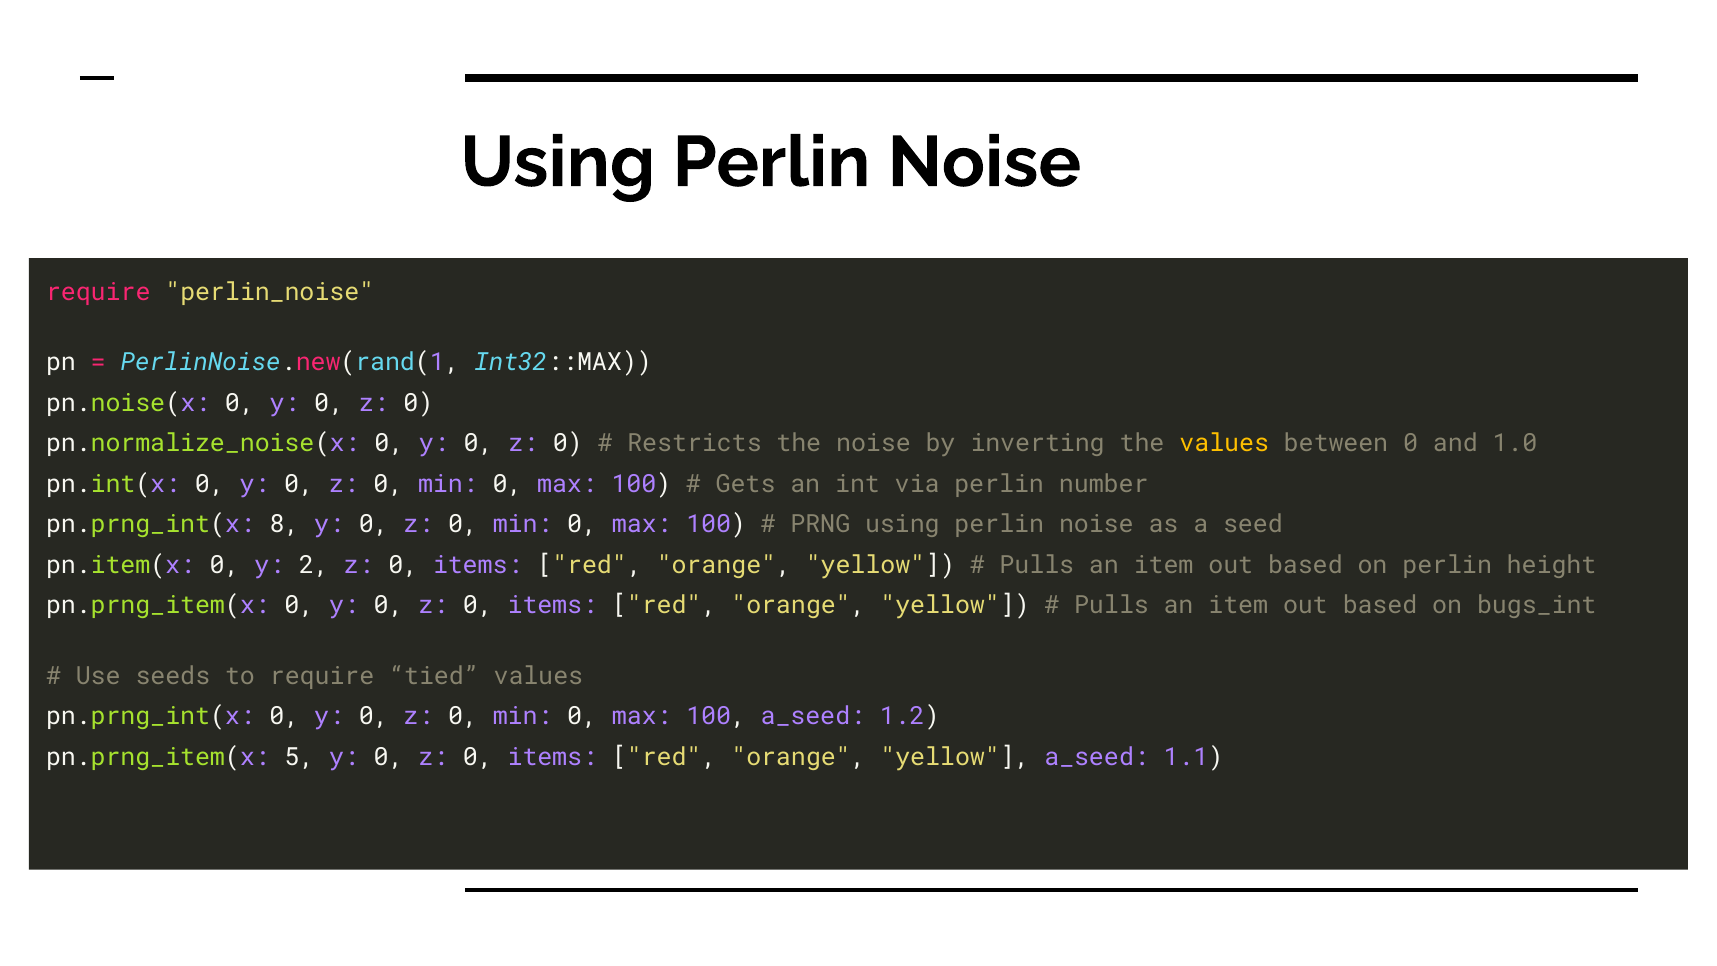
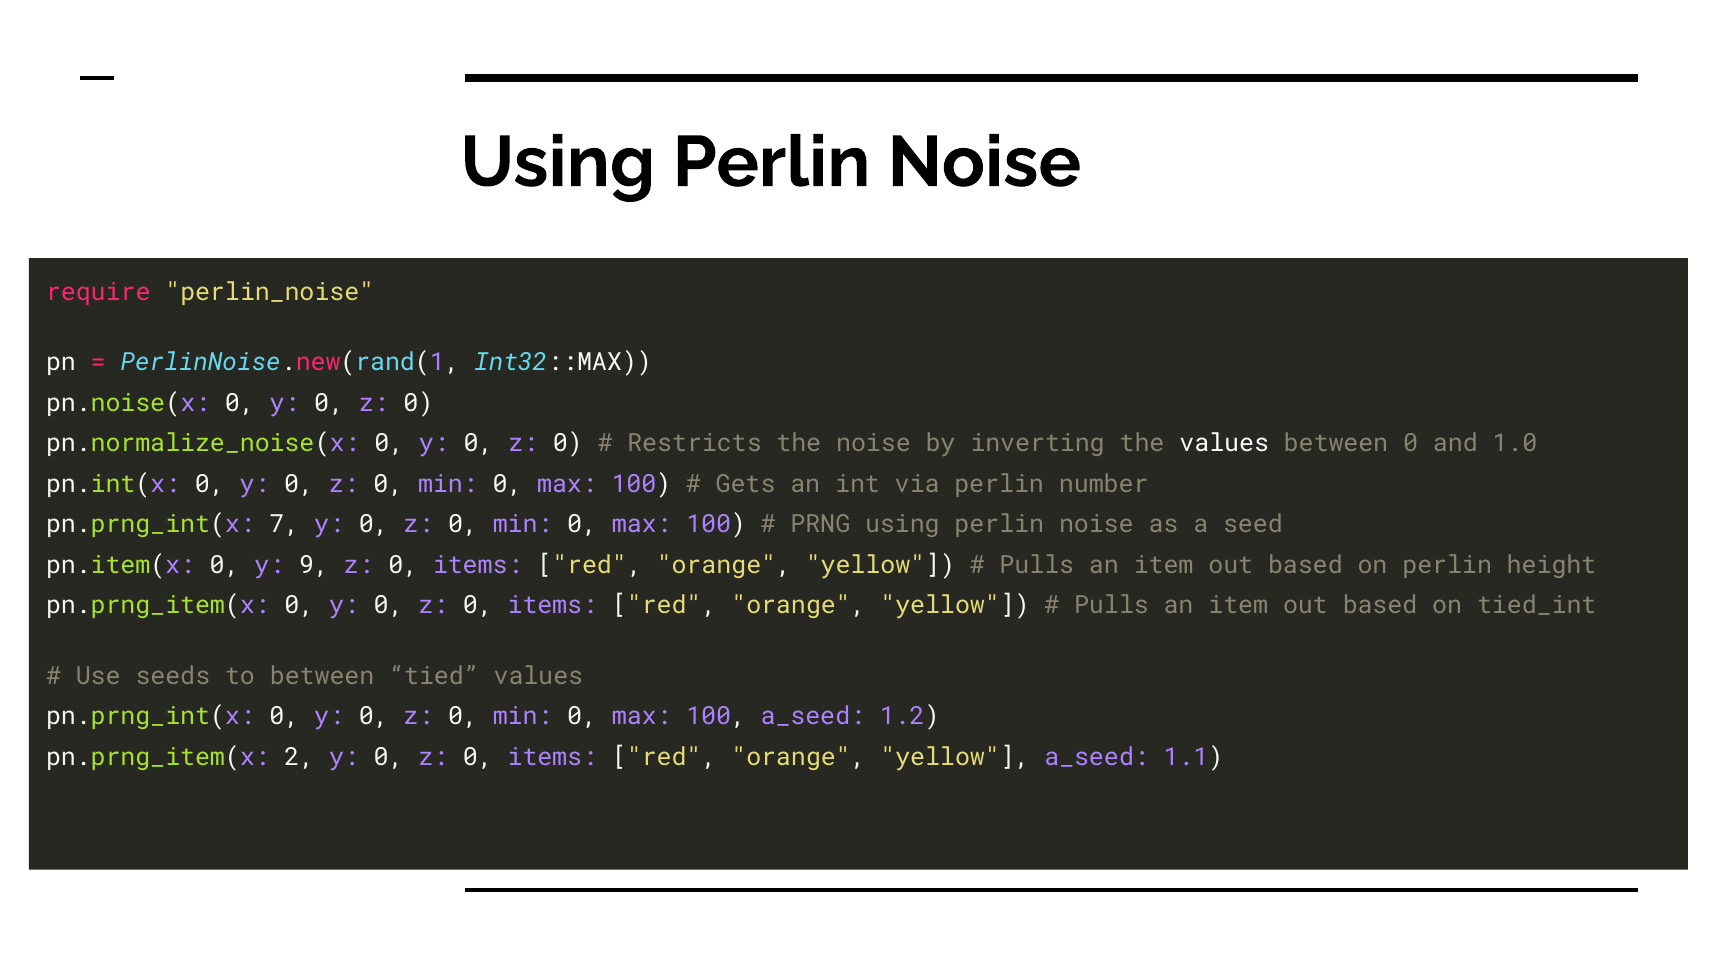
values colour: yellow -> white (1224, 444)
8: 8 -> 7 (284, 525)
2: 2 -> 9 (314, 565)
bugs_int: bugs_int -> tied_int (1537, 606)
to require: require -> between (322, 676)
5: 5 -> 2 (299, 757)
